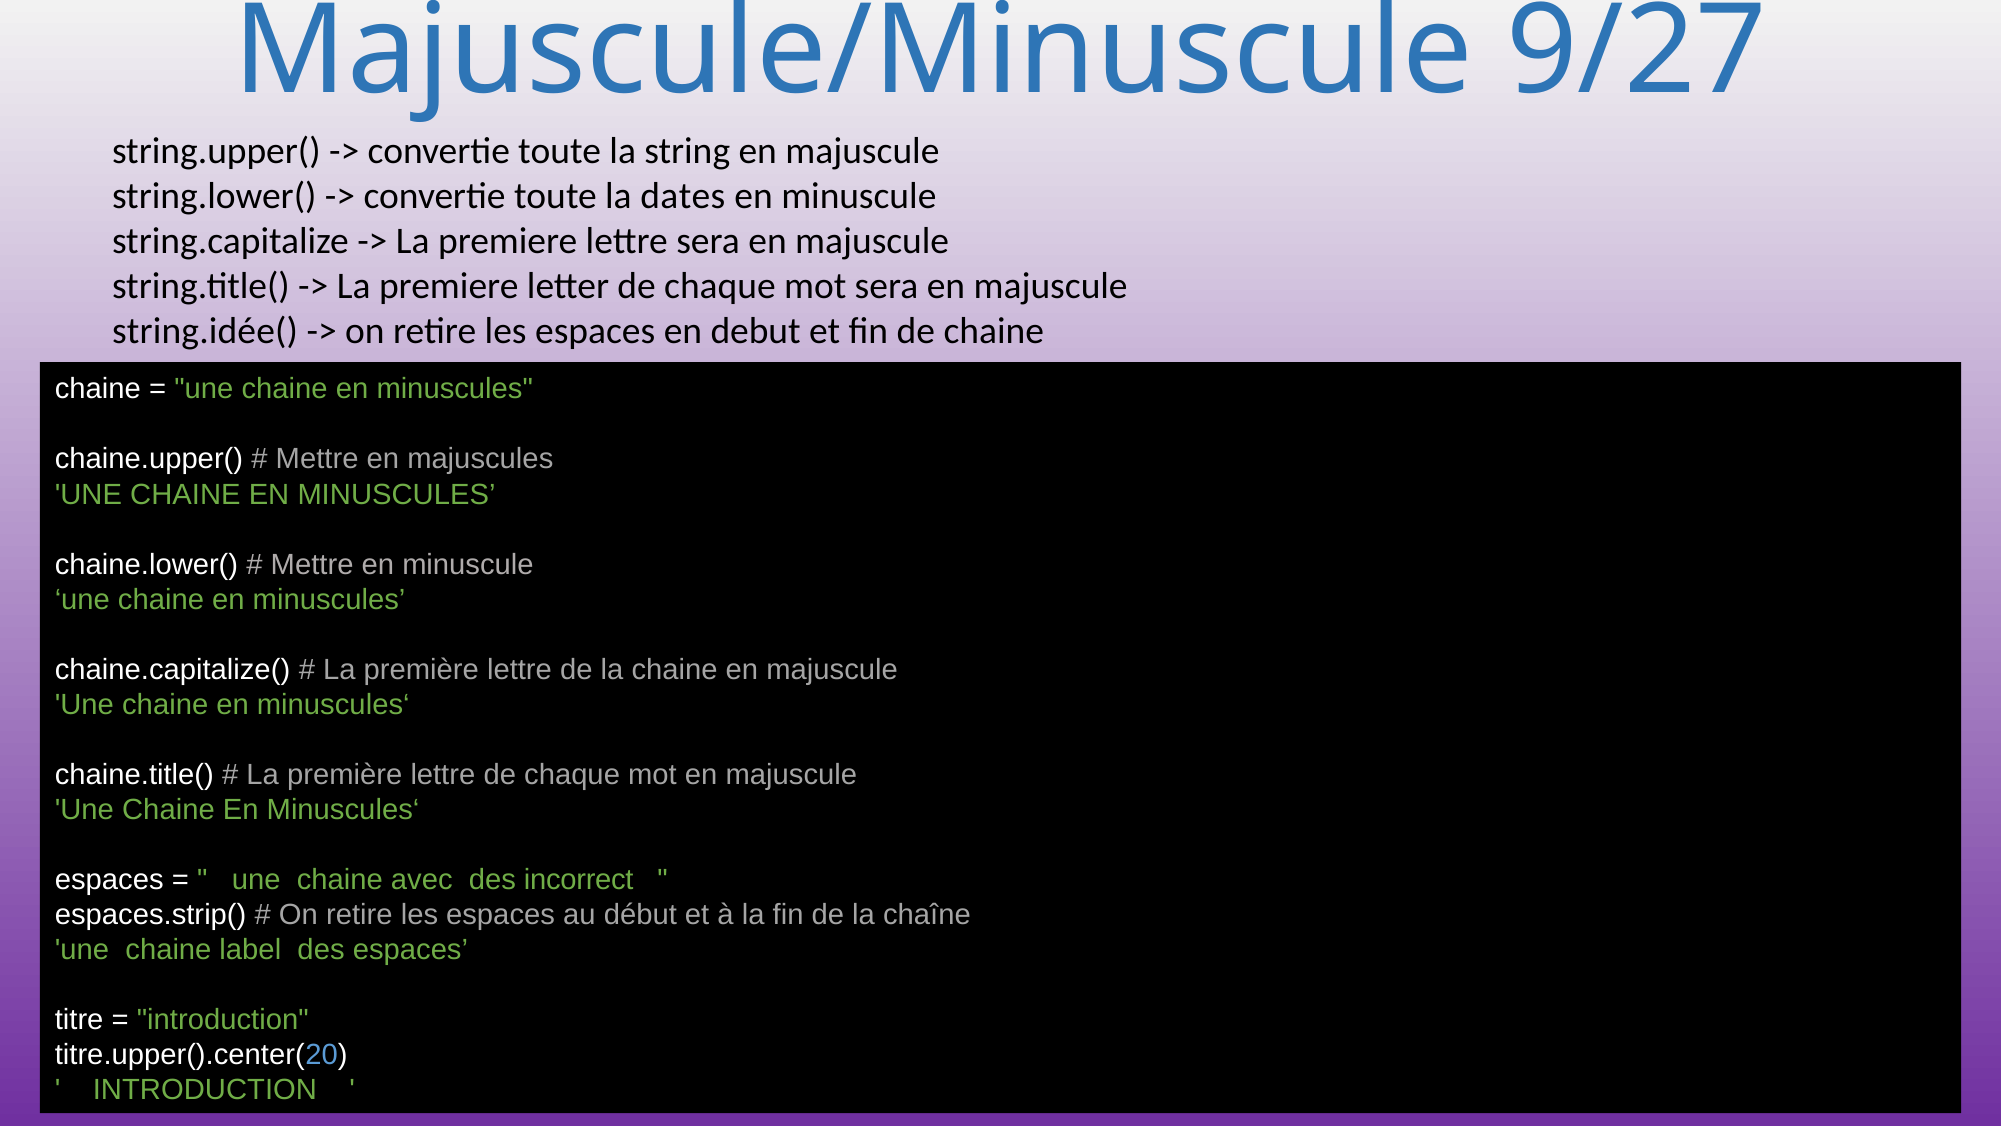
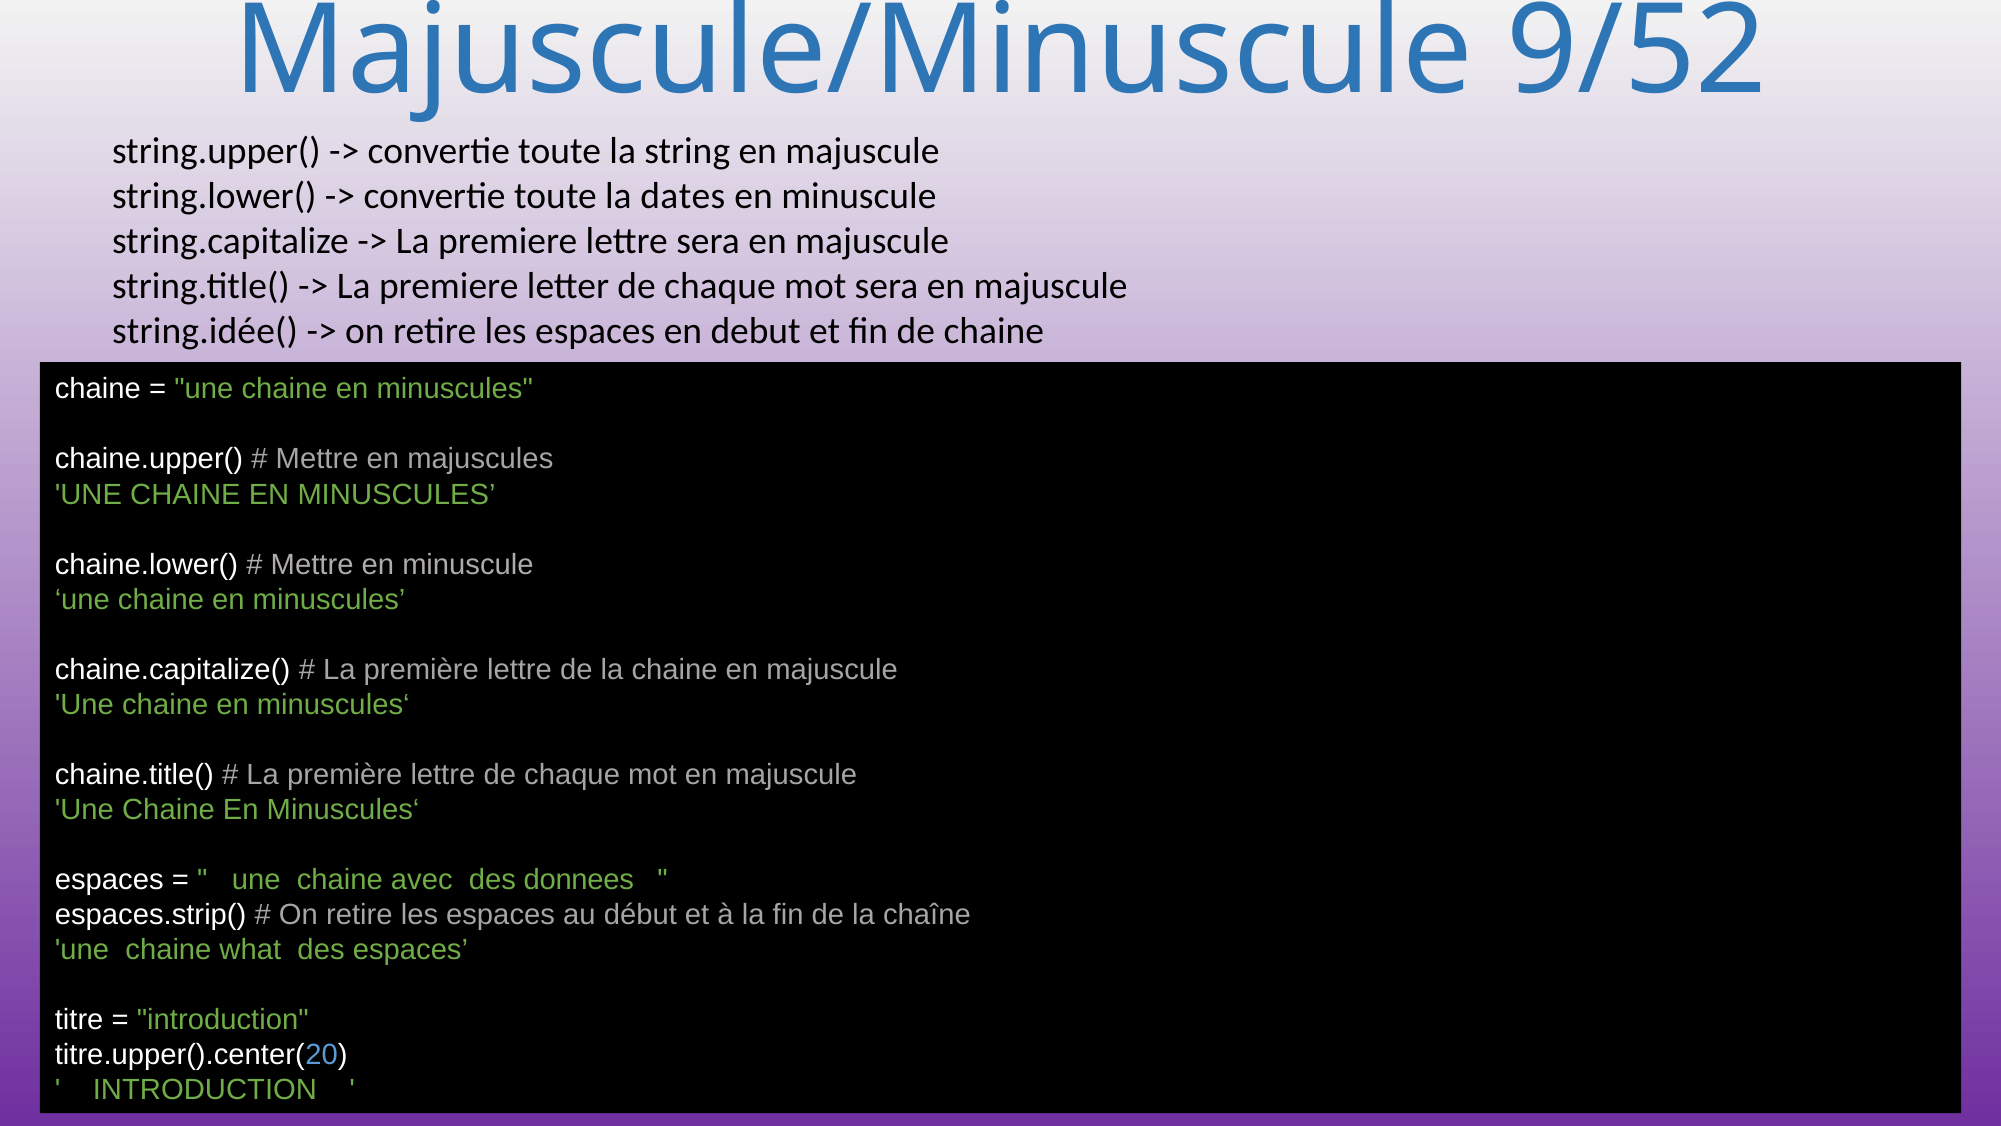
9/27: 9/27 -> 9/52 (1637, 52)
incorrect: incorrect -> donnees (579, 880)
label: label -> what (250, 950)
